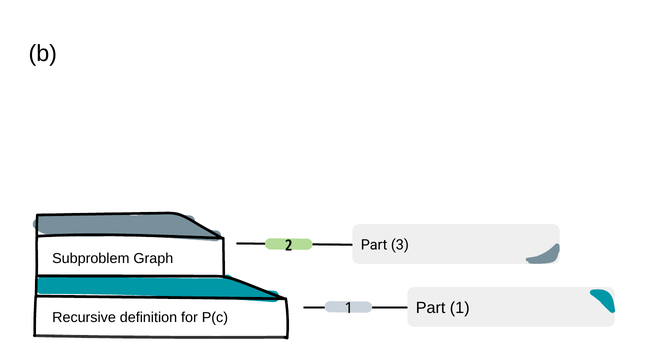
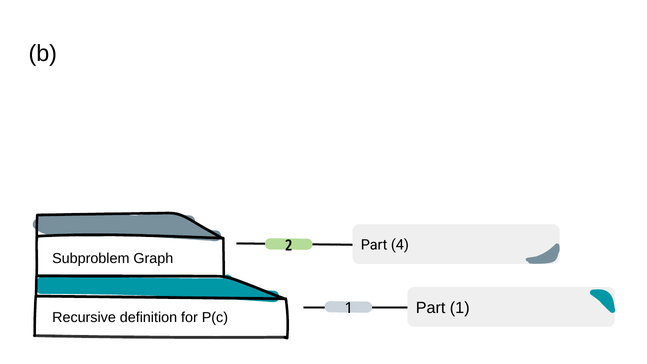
3: 3 -> 4 (400, 245)
